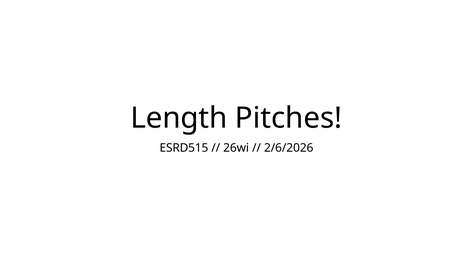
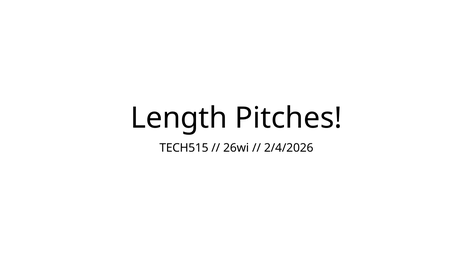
ESRD515: ESRD515 -> TECH515 (184, 148)
2/6/2026: 2/6/2026 -> 2/4/2026 (289, 148)
